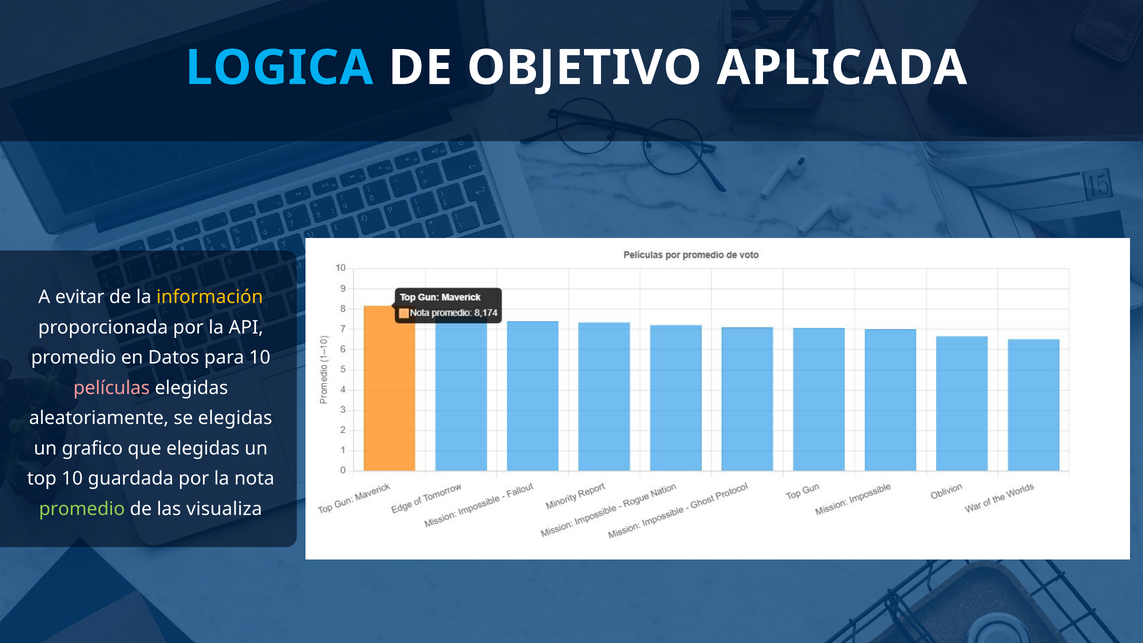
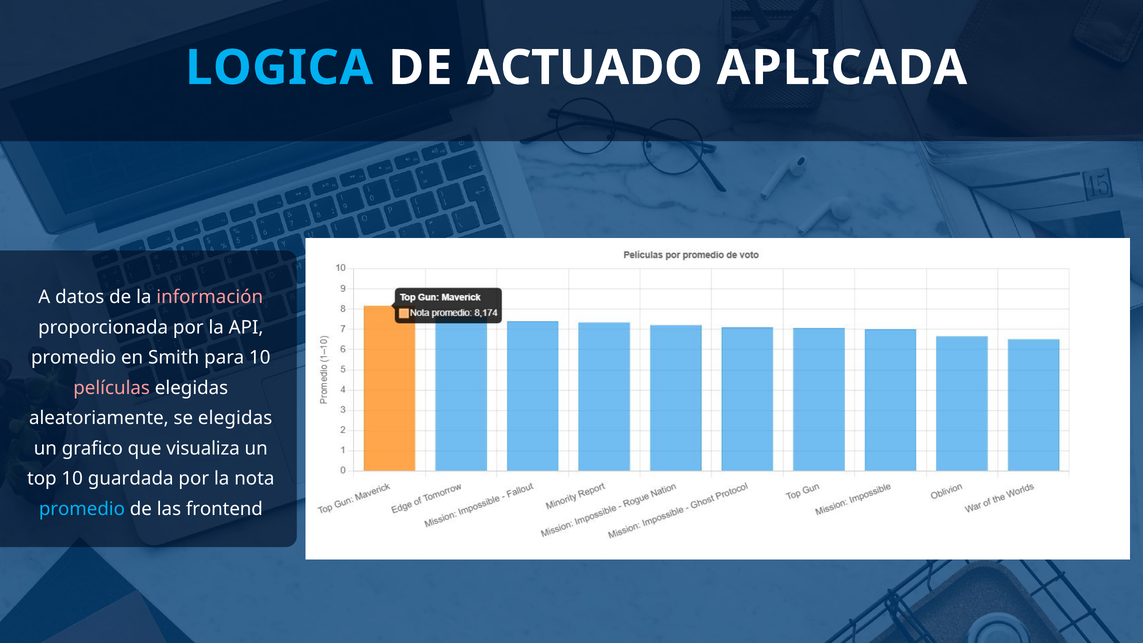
OBJETIVO: OBJETIVO -> ACTUADO (585, 68)
evitar: evitar -> datos (80, 297)
información colour: yellow -> pink (210, 297)
Datos: Datos -> Smith (174, 358)
que elegidas: elegidas -> visualiza (203, 448)
promedio colour: light green -> light blue (82, 509)
visualiza: visualiza -> frontend (224, 509)
